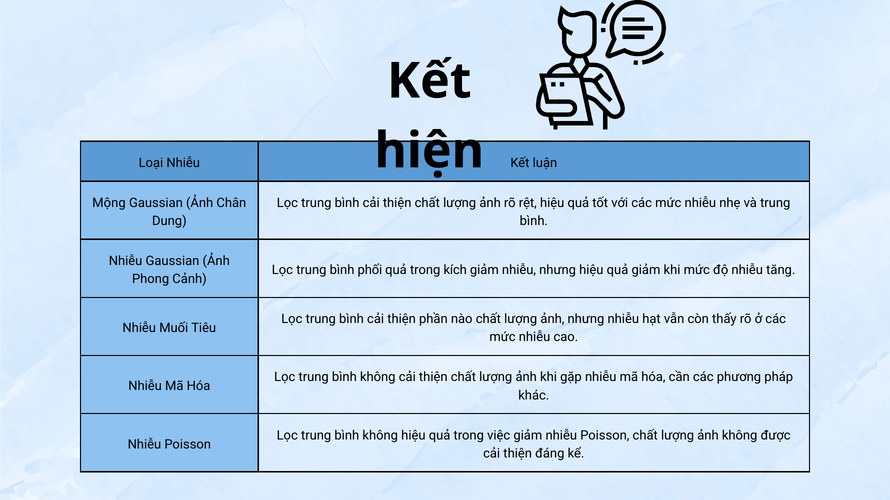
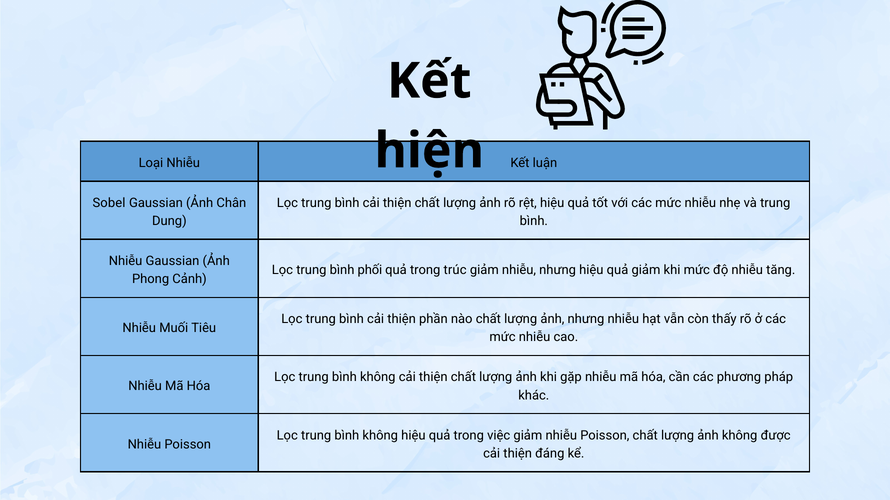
Mộng: Mộng -> Sobel (109, 203)
kích: kích -> trúc (455, 270)
